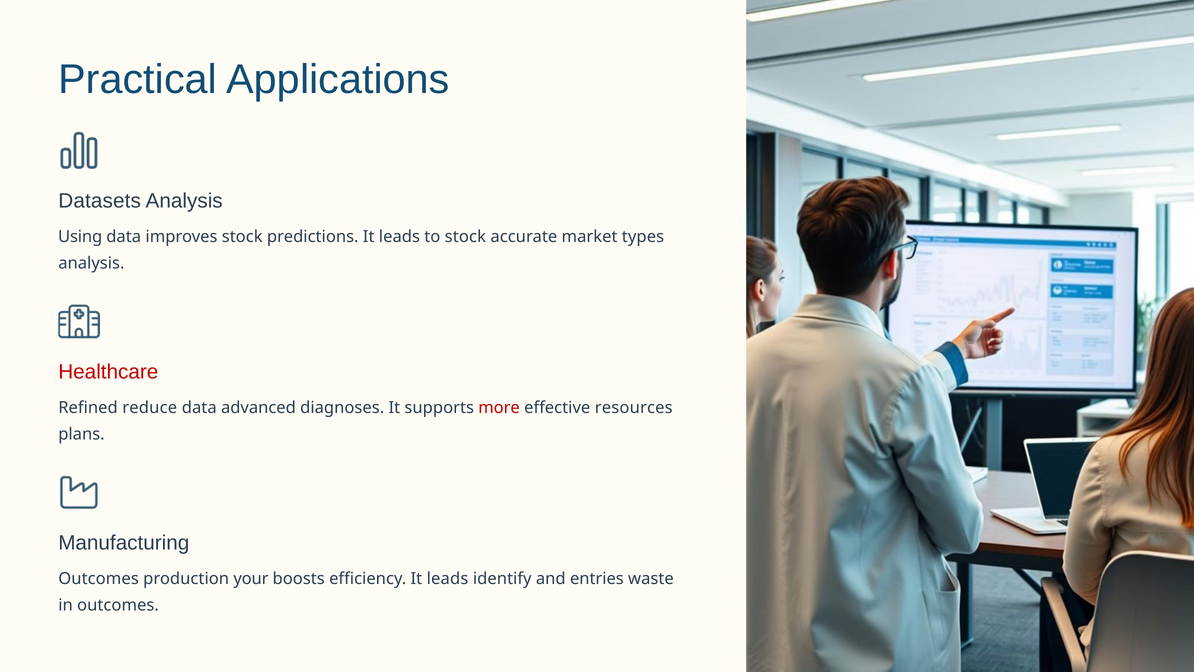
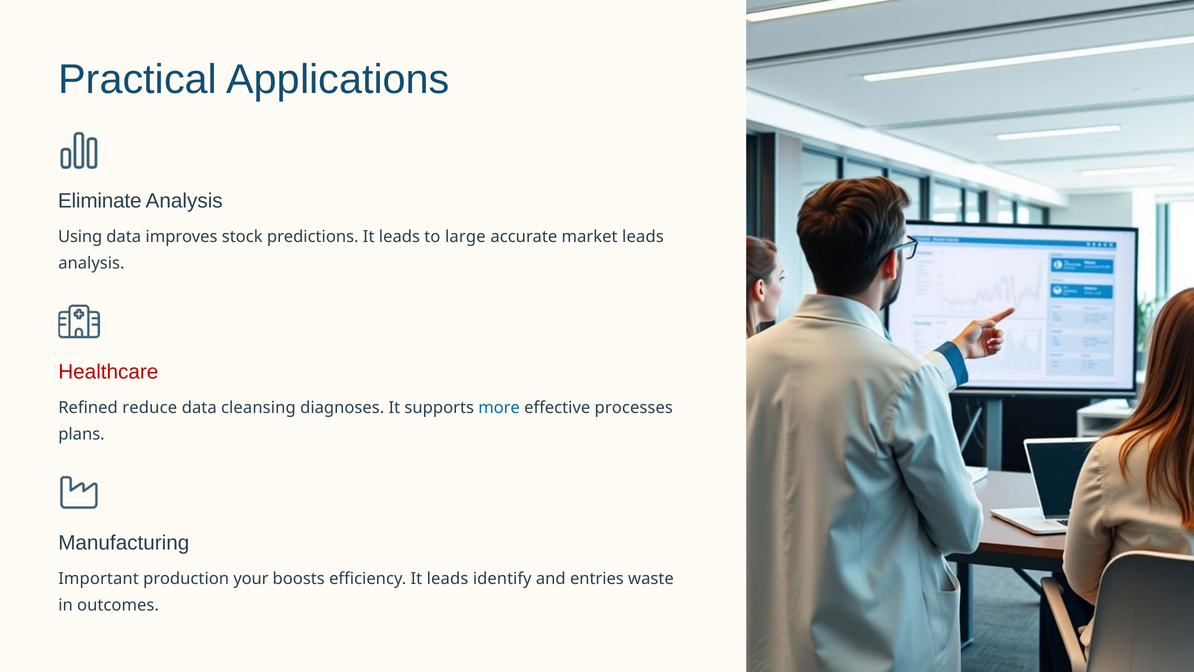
Datasets: Datasets -> Eliminate (100, 201)
to stock: stock -> large (465, 237)
market types: types -> leads (643, 237)
advanced: advanced -> cleansing (258, 407)
more colour: red -> blue (499, 407)
resources: resources -> processes (634, 407)
Outcomes: Outcomes -> Important (99, 578)
